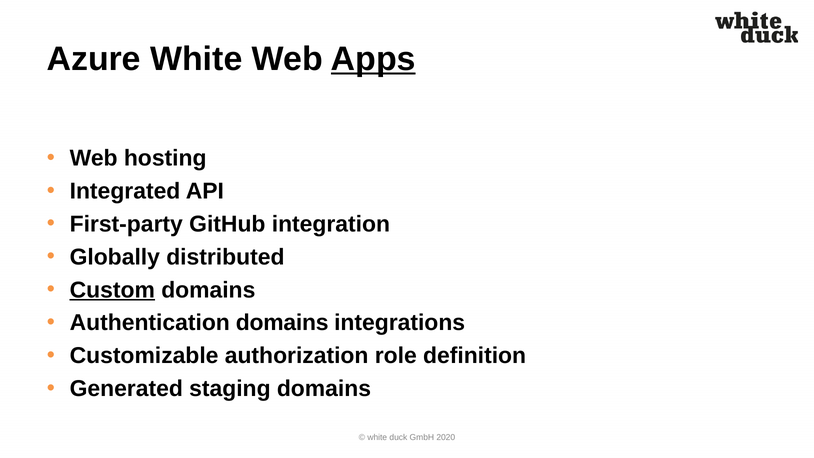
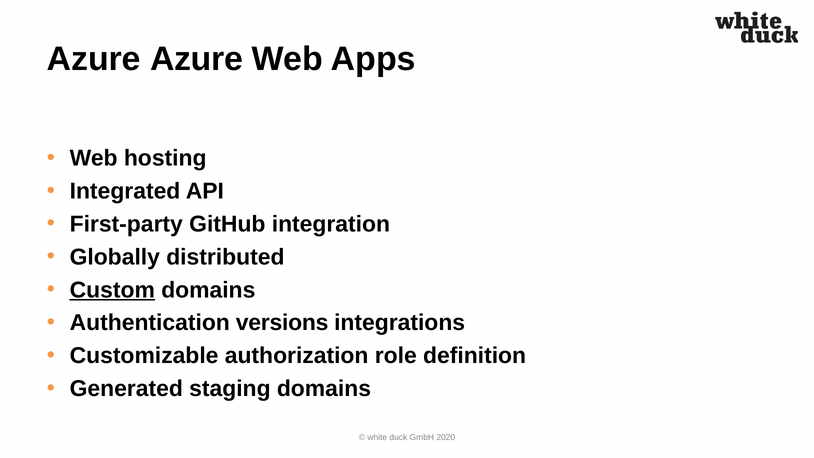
Azure White: White -> Azure (197, 59)
Apps underline: present -> none (373, 59)
Authentication domains: domains -> versions (282, 323)
